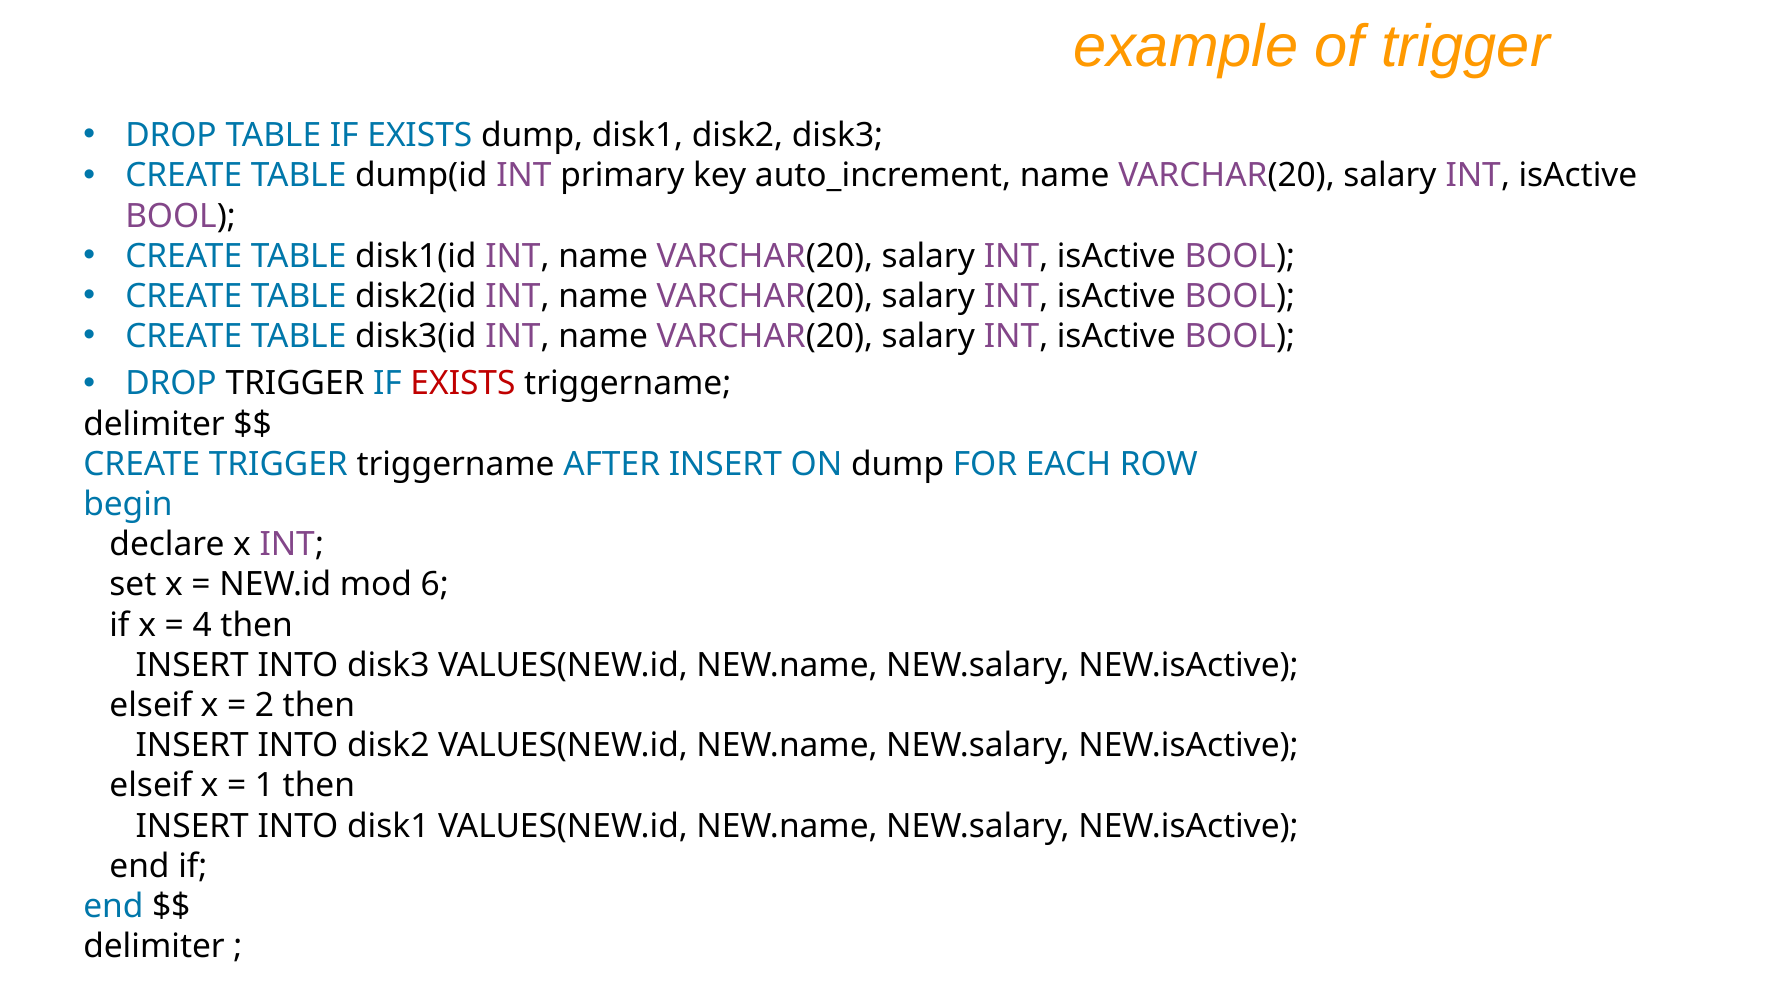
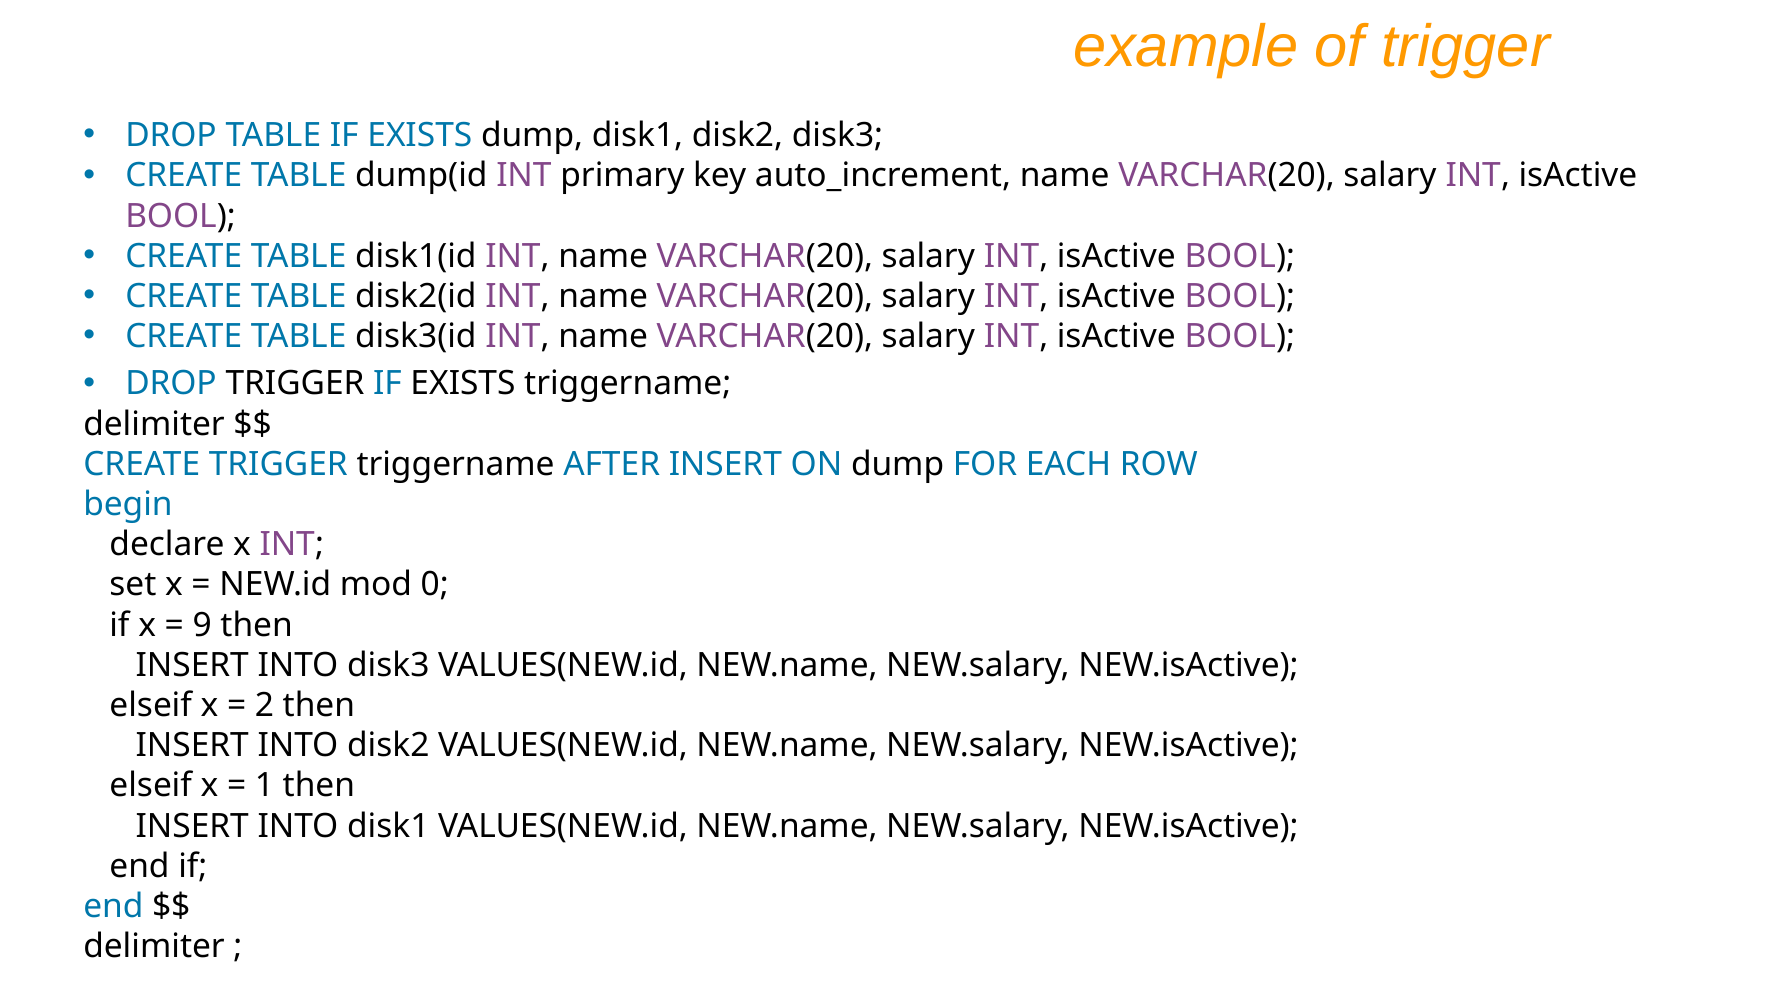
EXISTS colour: red -> black (463, 384)
6: 6 -> 0 (435, 585)
4: 4 -> 9 (202, 625)
